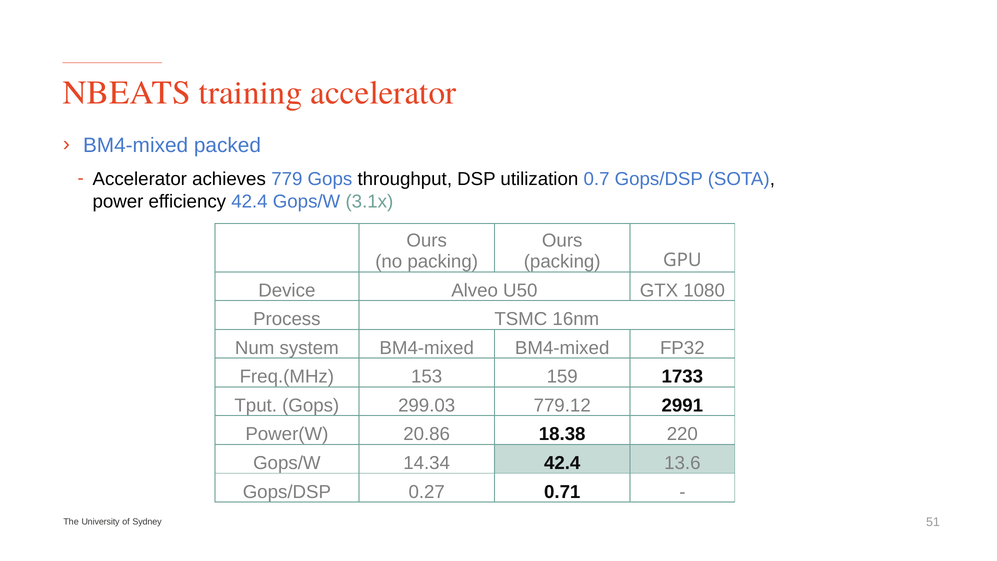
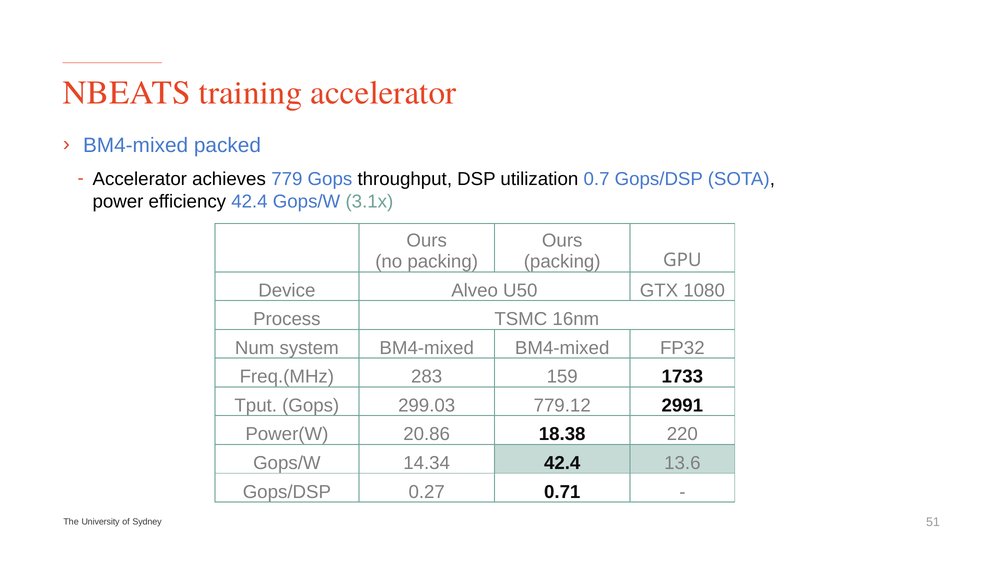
153: 153 -> 283 (427, 377)
